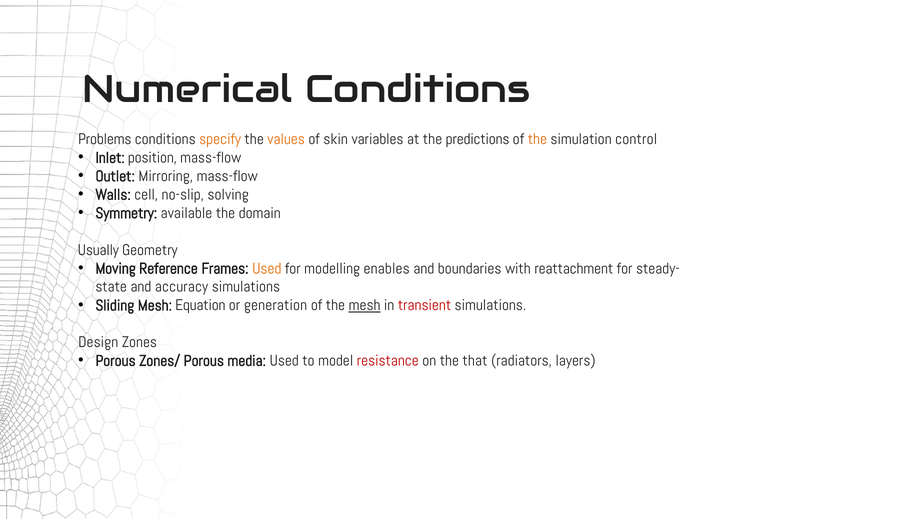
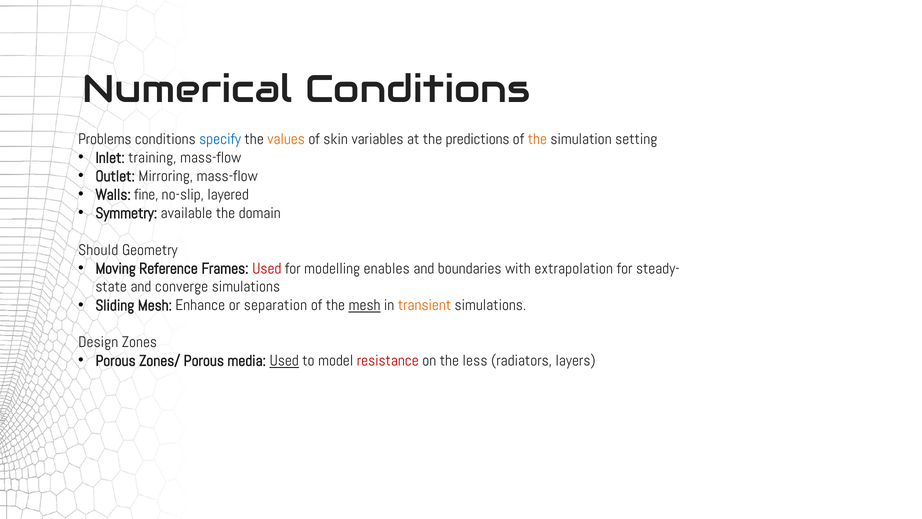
specify colour: orange -> blue (220, 139)
control: control -> setting (636, 139)
position: position -> training (152, 158)
cell: cell -> fine (146, 195)
solving: solving -> layered (228, 195)
Usually: Usually -> Should (98, 250)
Used colour: orange -> red (267, 268)
reattachment: reattachment -> extrapolation (574, 268)
accuracy: accuracy -> converge (182, 287)
Equation: Equation -> Enhance (200, 305)
generation: generation -> separation (276, 305)
transient colour: red -> orange (425, 305)
Used underline: none -> present (284, 360)
that: that -> less (475, 360)
